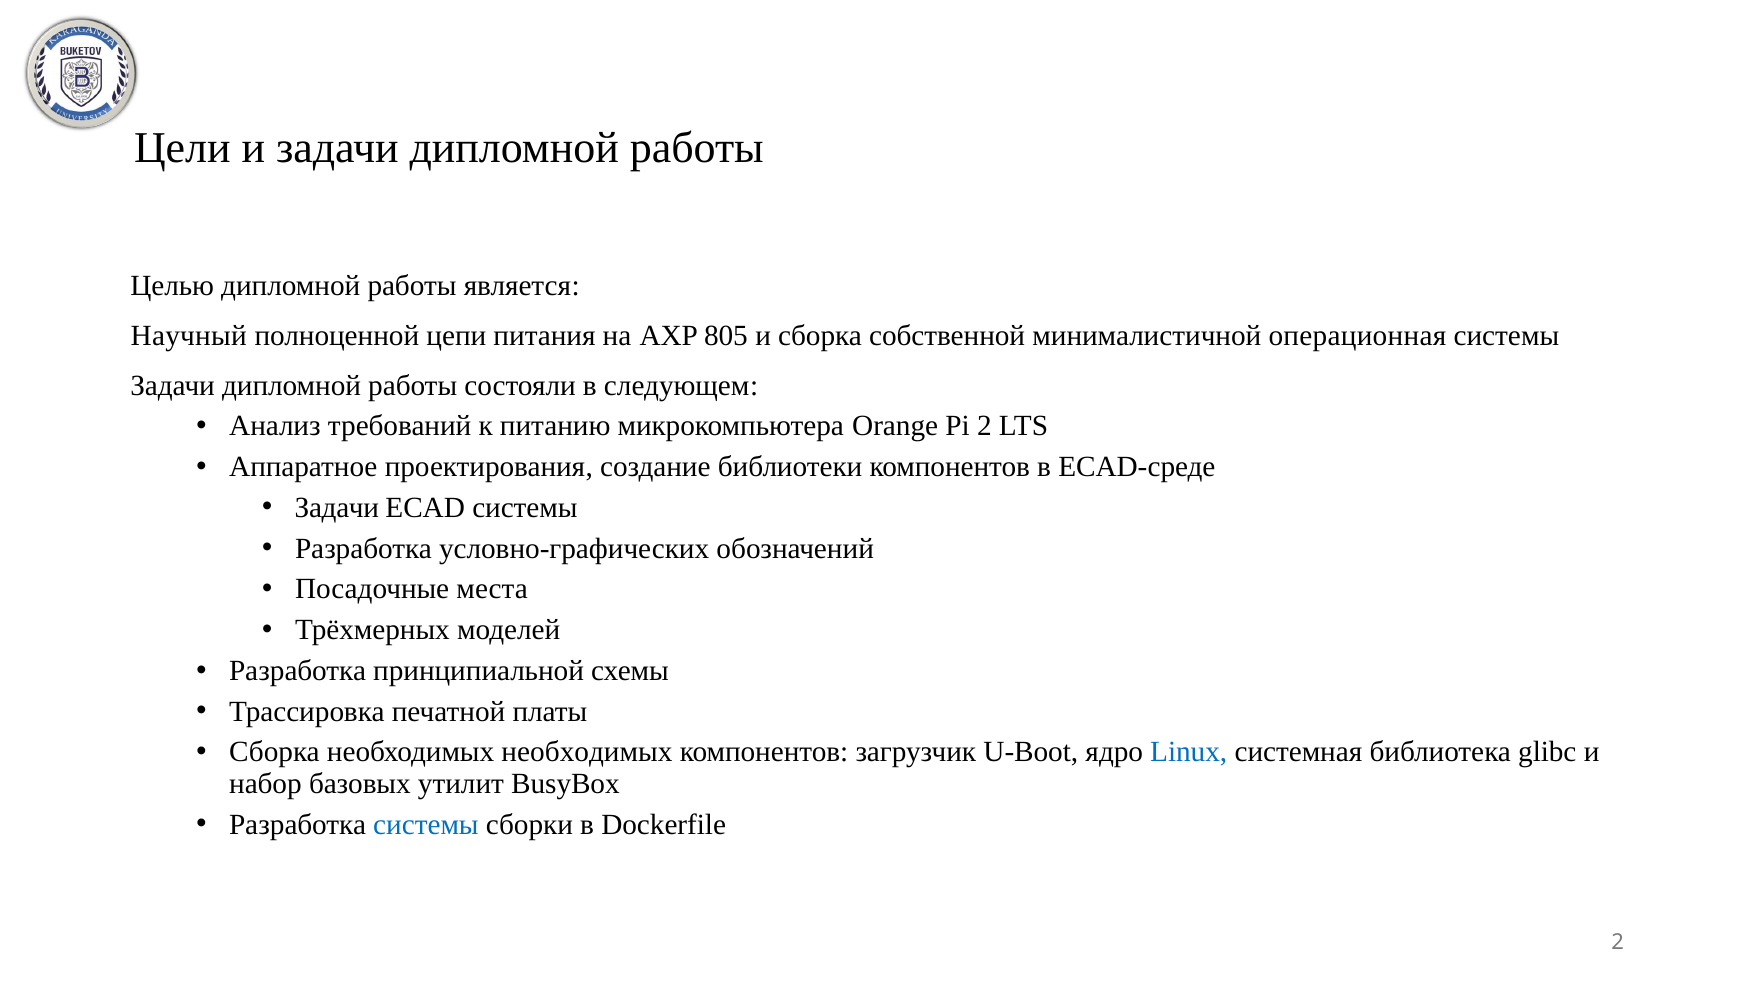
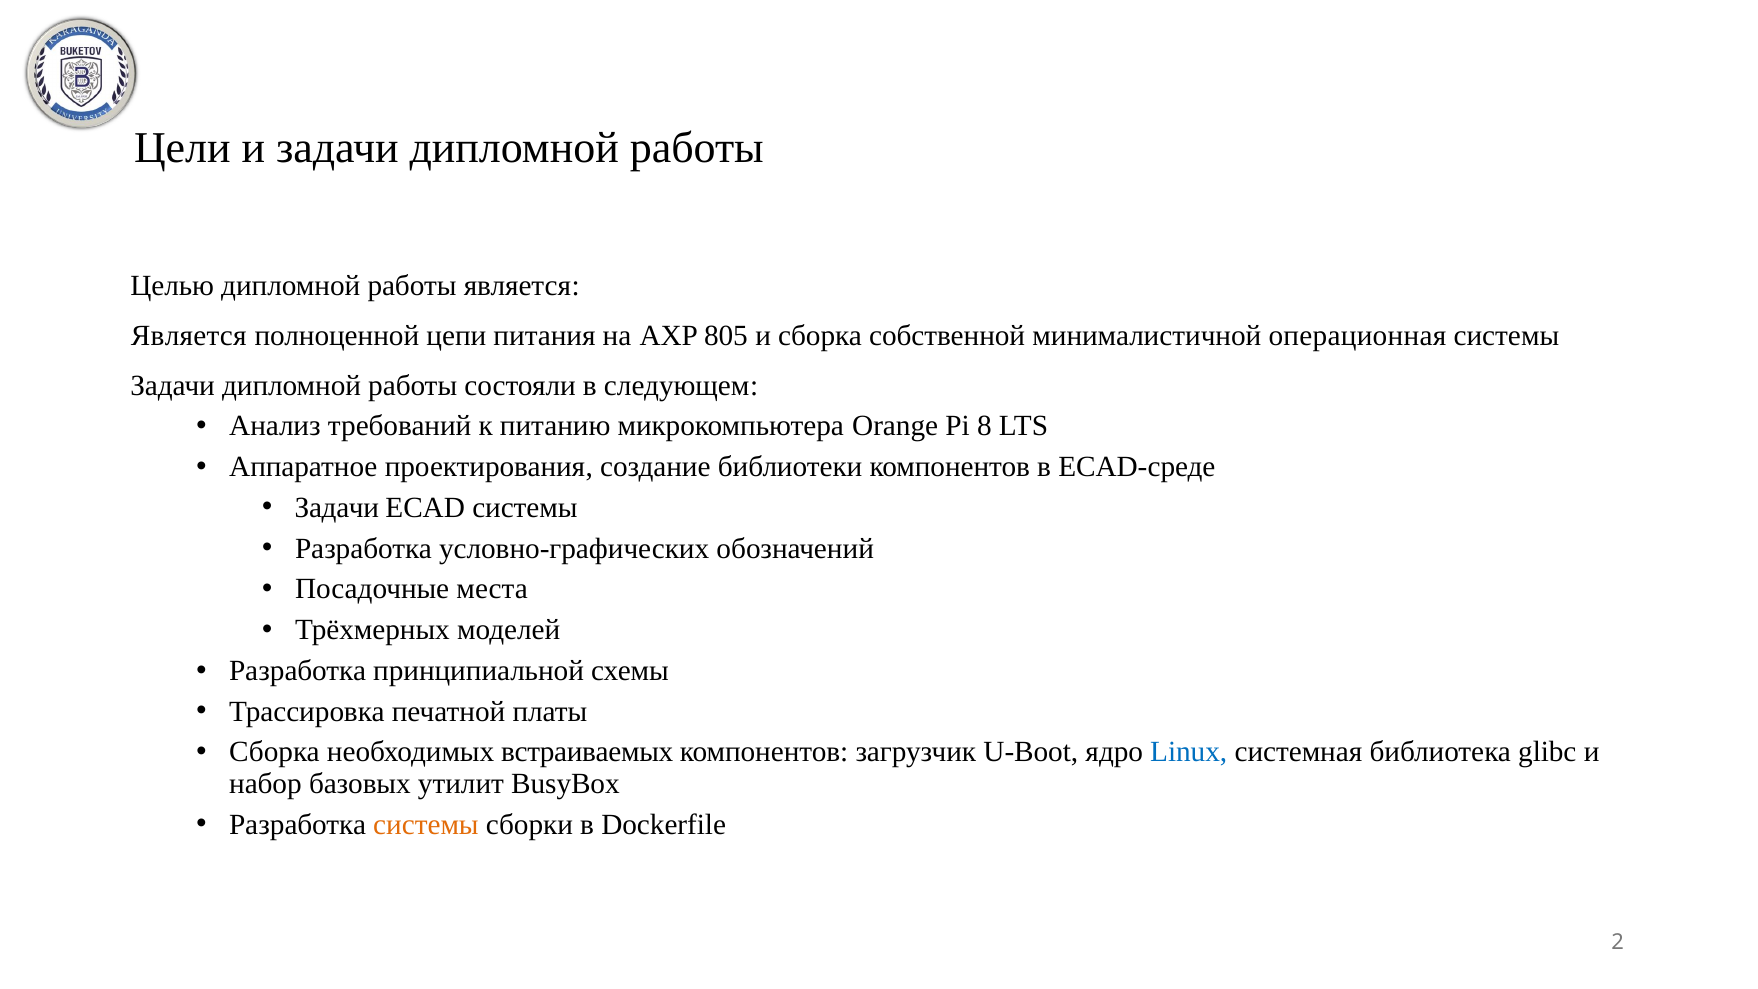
Научный: Научный -> Является (189, 335)
Pi 2: 2 -> 8 (984, 426)
необходимых необходимых: необходимых -> встраиваемых (587, 752)
системы colour: blue -> orange (426, 824)
